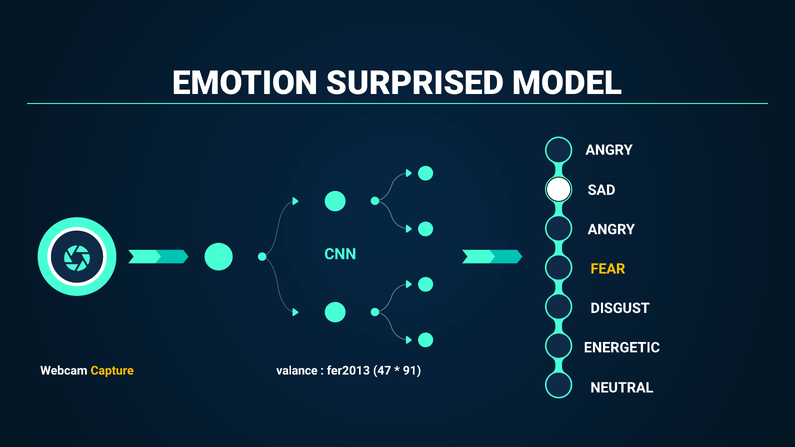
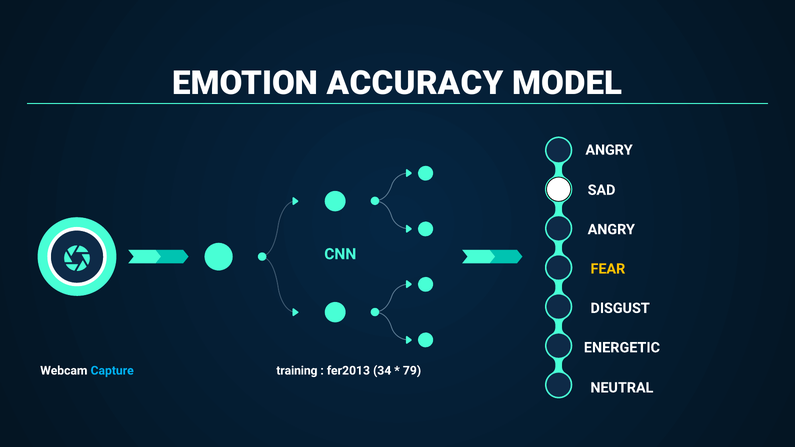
SURPRISED: SURPRISED -> ACCURACY (415, 83)
Capture colour: yellow -> light blue (112, 371)
valance: valance -> training (297, 371)
47: 47 -> 34 (382, 371)
91: 91 -> 79 (412, 371)
